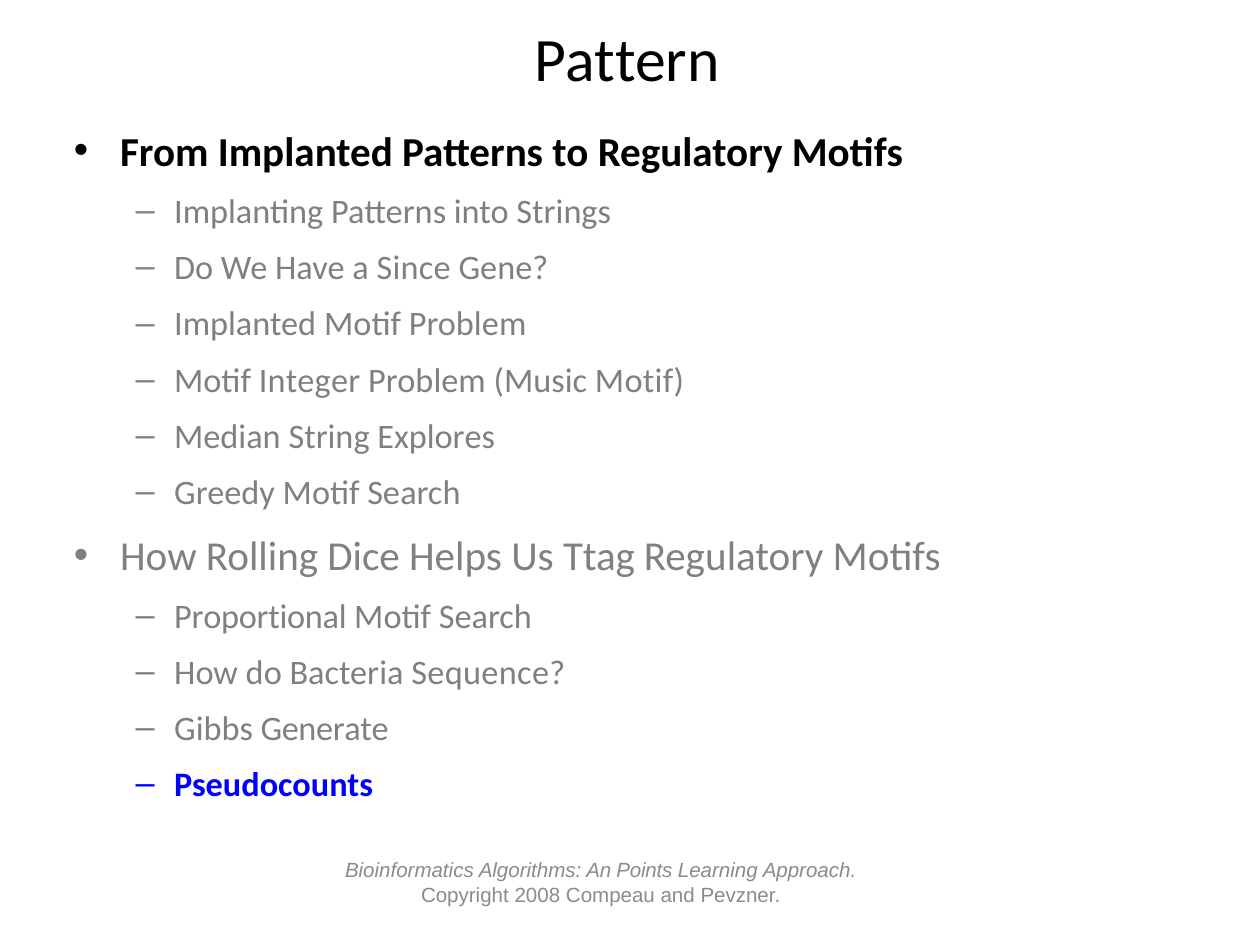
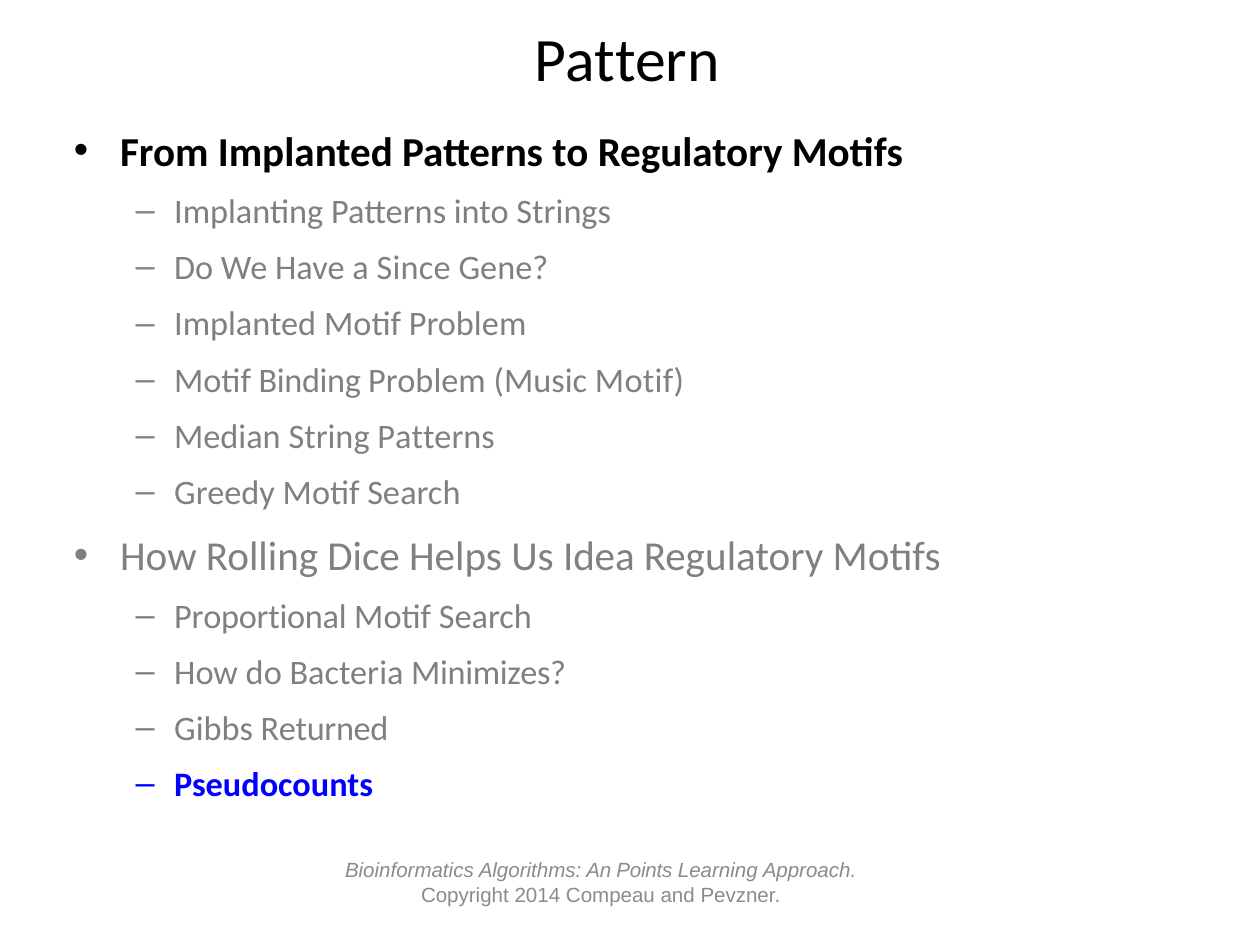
Integer: Integer -> Binding (310, 381)
String Explores: Explores -> Patterns (436, 437)
Ttag: Ttag -> Idea (599, 557)
Sequence: Sequence -> Minimizes (489, 673)
Generate: Generate -> Returned (325, 729)
2008: 2008 -> 2014 (537, 895)
